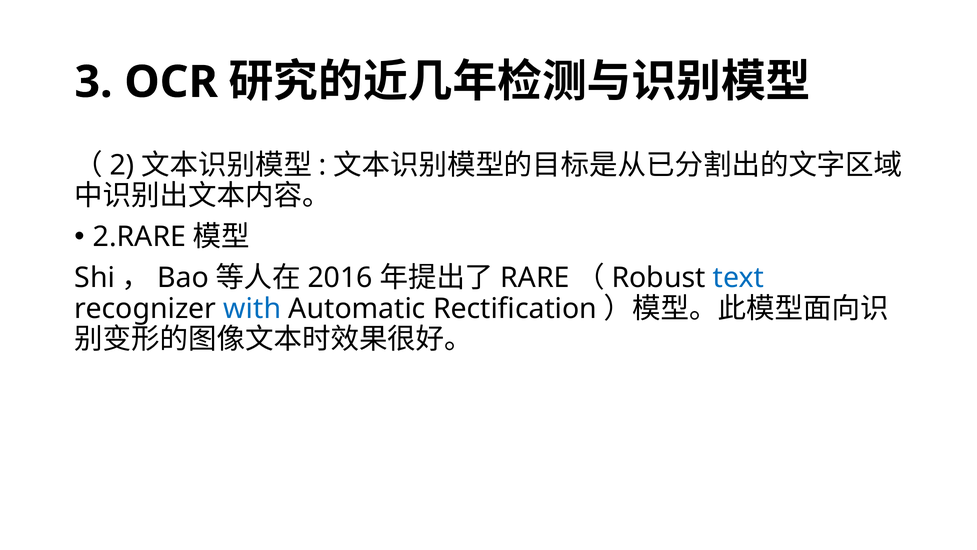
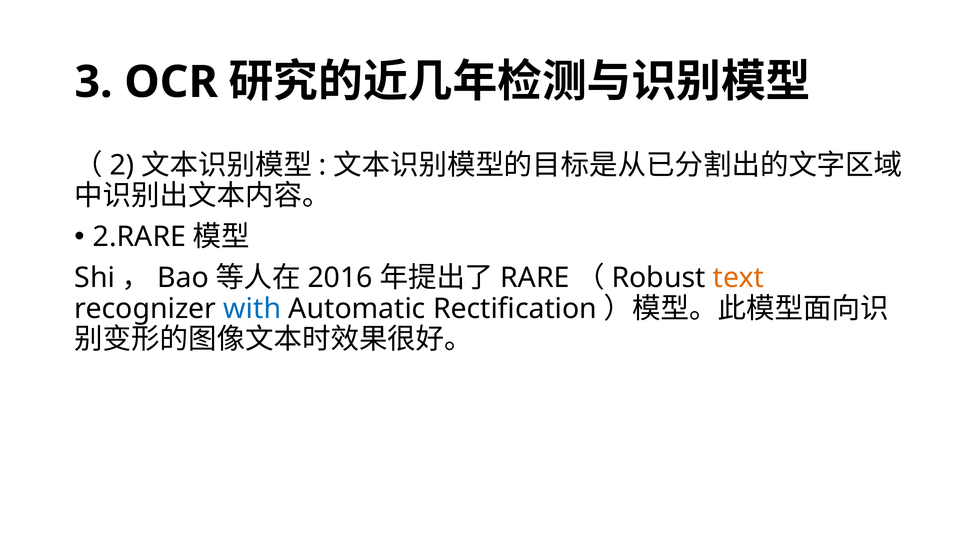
text colour: blue -> orange (738, 278)
